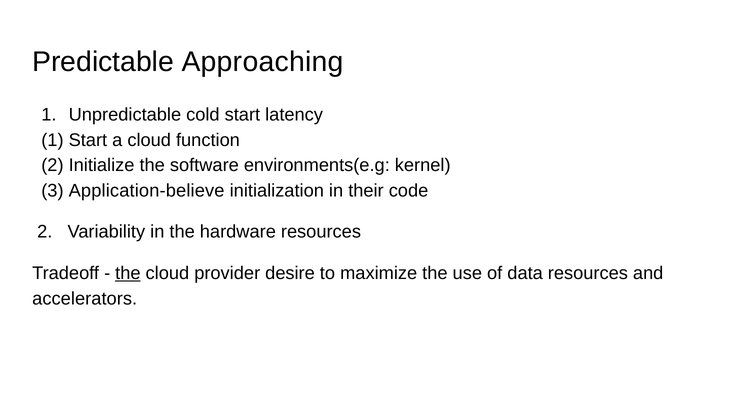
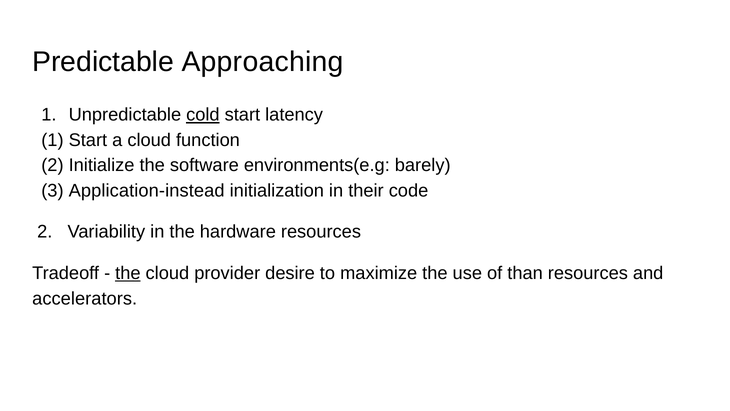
cold underline: none -> present (203, 115)
kernel: kernel -> barely (423, 165)
Application-believe: Application-believe -> Application-instead (147, 190)
data: data -> than (525, 273)
